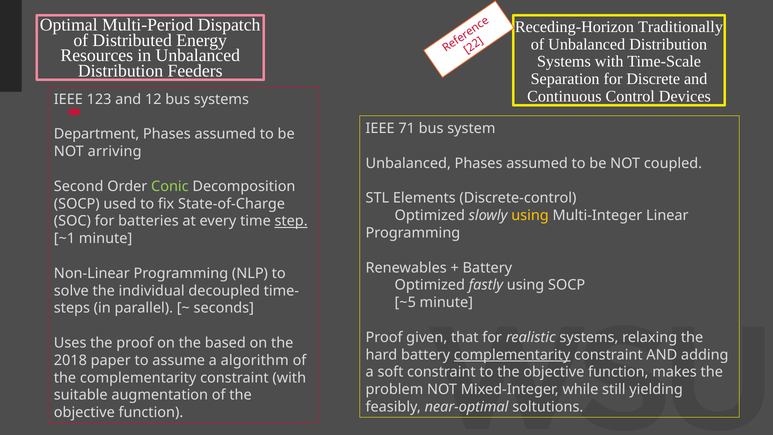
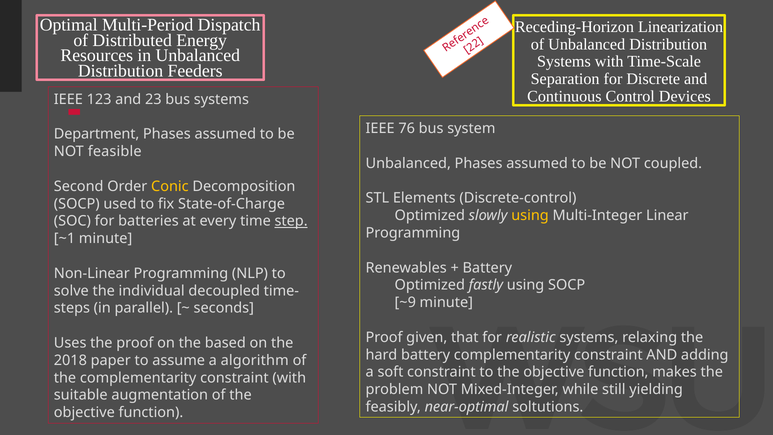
Traditionally: Traditionally -> Linearization (681, 27)
12: 12 -> 23 (153, 99)
71: 71 -> 76 (407, 128)
arriving: arriving -> feasible (115, 151)
Conic colour: light green -> yellow (170, 186)
~5: ~5 -> ~9 (405, 302)
complementarity underline: present -> none (512, 355)
